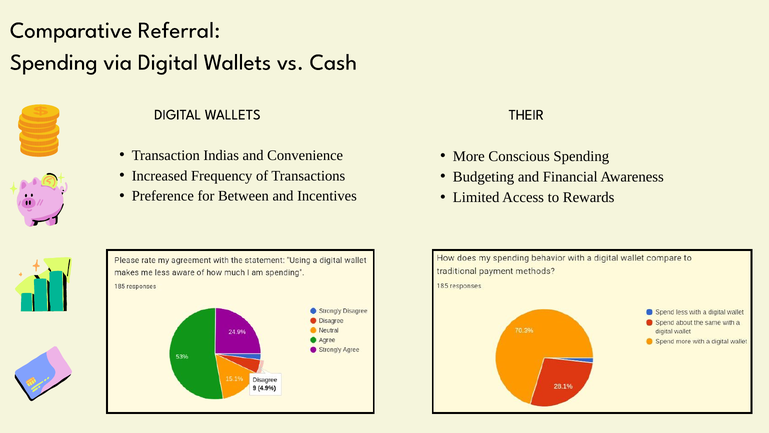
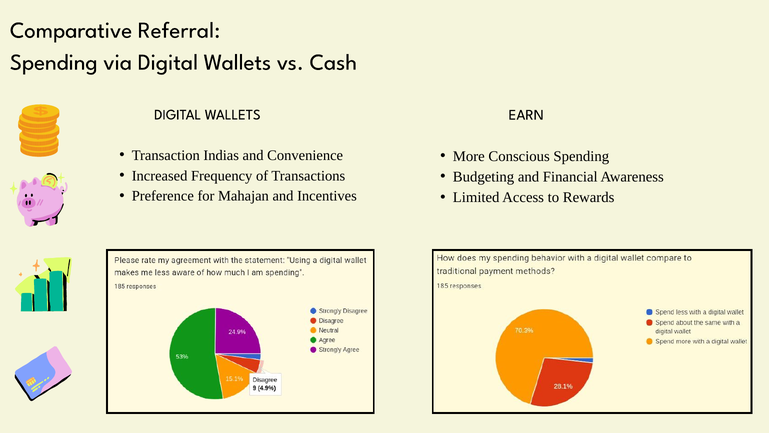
THEIR: THEIR -> EARN (526, 115)
Between: Between -> Mahajan (243, 196)
